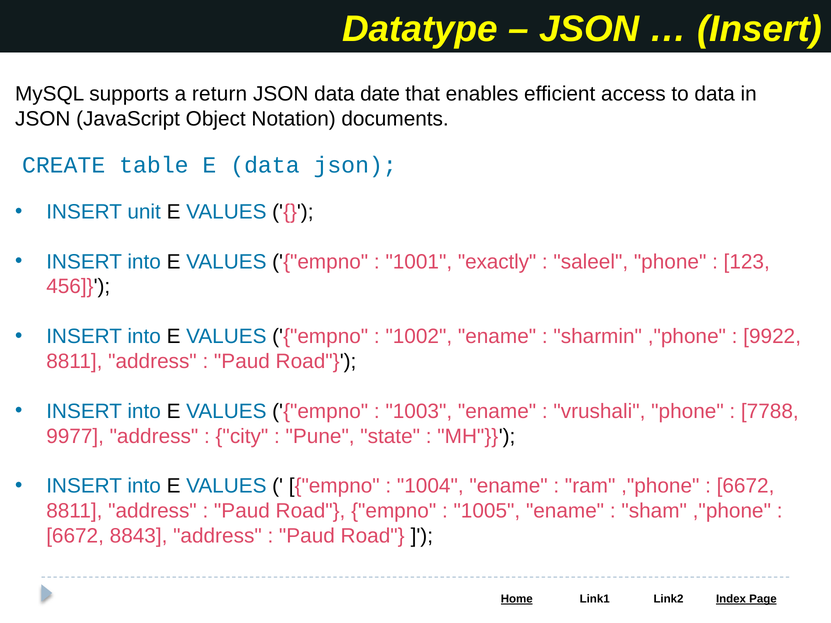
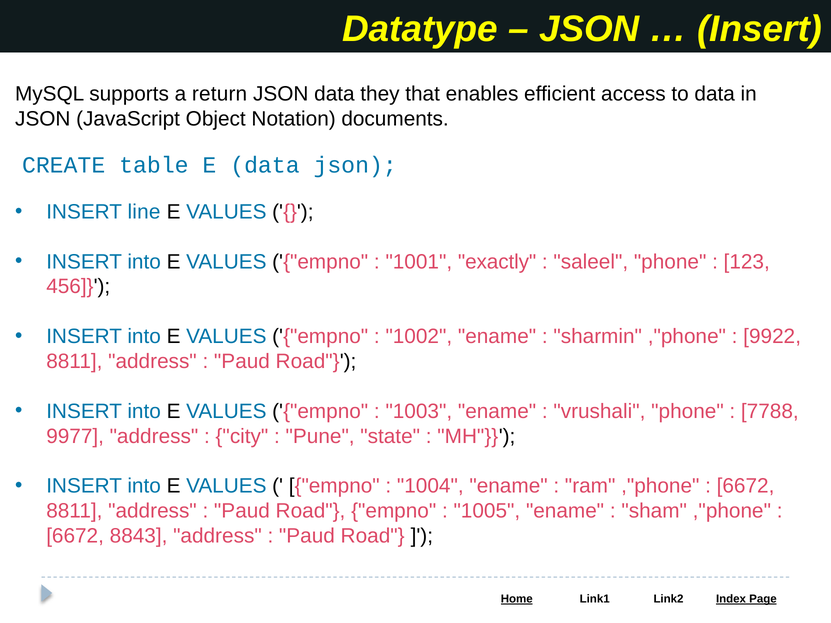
date: date -> they (380, 94)
unit: unit -> line (144, 212)
